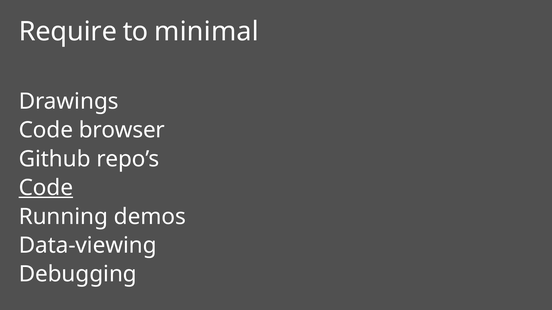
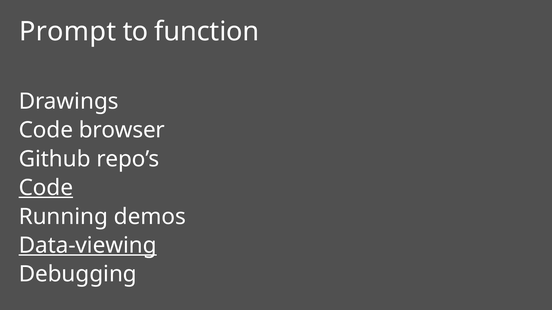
Require: Require -> Prompt (68, 32)
minimal: minimal -> function (207, 32)
Data-viewing underline: none -> present (88, 246)
